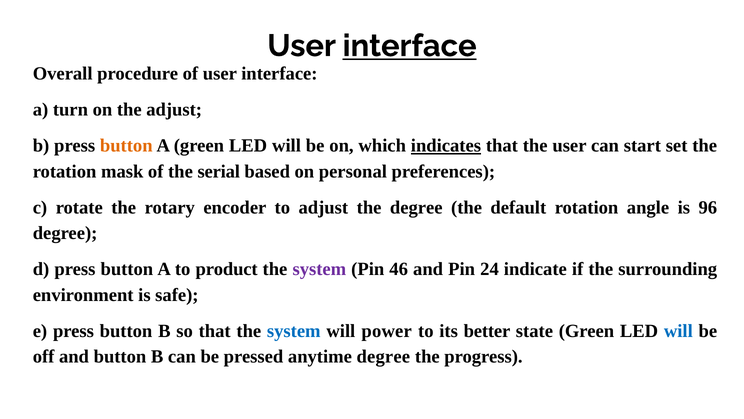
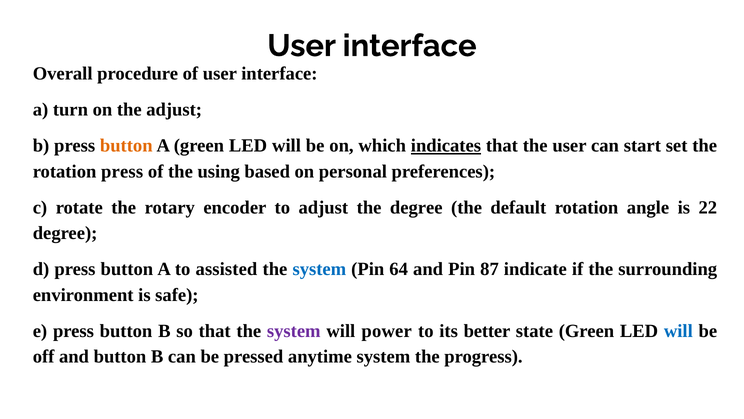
interface underline: present -> none (410, 46)
rotation mask: mask -> press (122, 171)
serial: serial -> using (219, 171)
96: 96 -> 22 (708, 207)
product: product -> assisted (226, 269)
system colour: purple -> blue (319, 269)
46: 46 -> 64 (399, 269)
24: 24 -> 87 (490, 269)
system colour: blue -> purple (294, 331)
anytime degree: degree -> system (383, 356)
